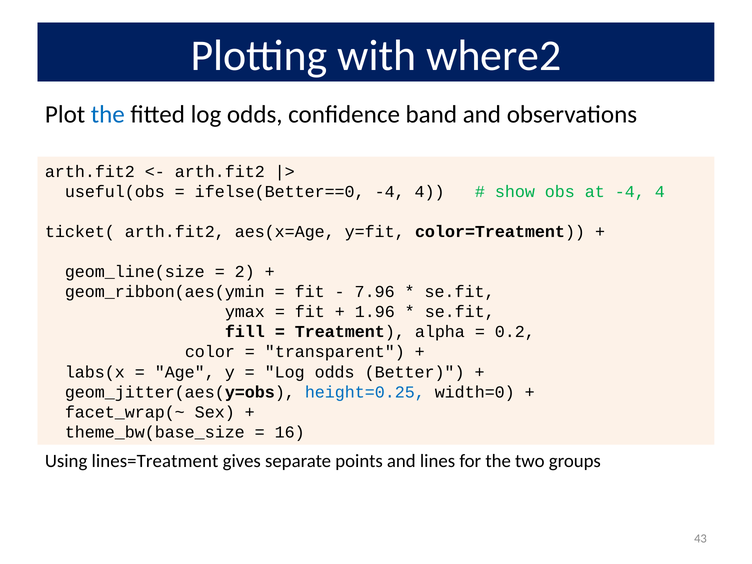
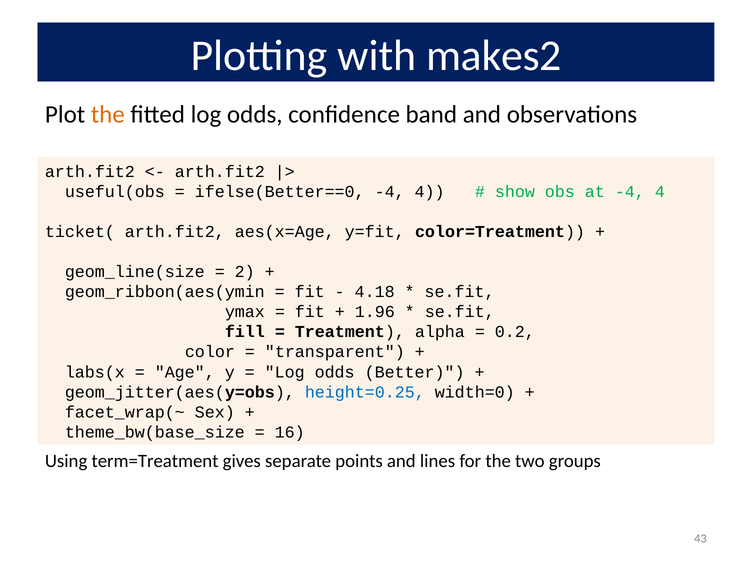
where2: where2 -> makes2 (494, 56)
the colour: blue -> orange (108, 114)
7.96: 7.96 -> 4.18 (375, 292)
lines=Treatment: lines=Treatment -> term=Treatment (155, 461)
